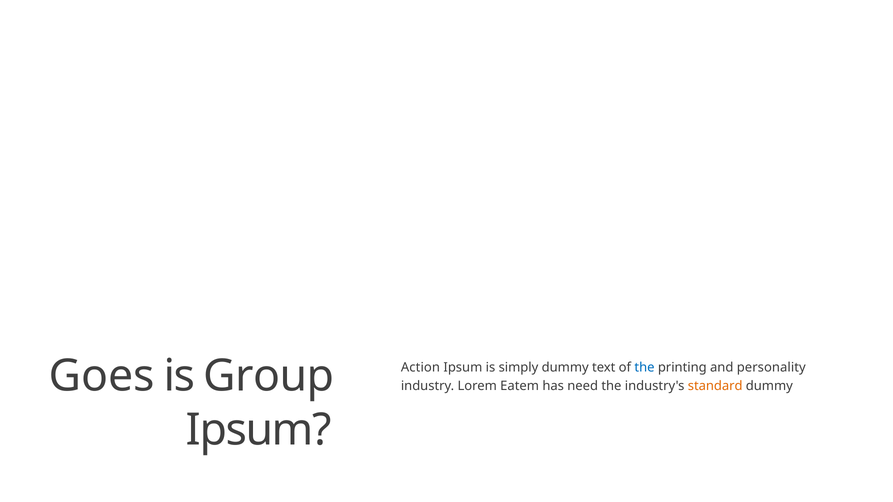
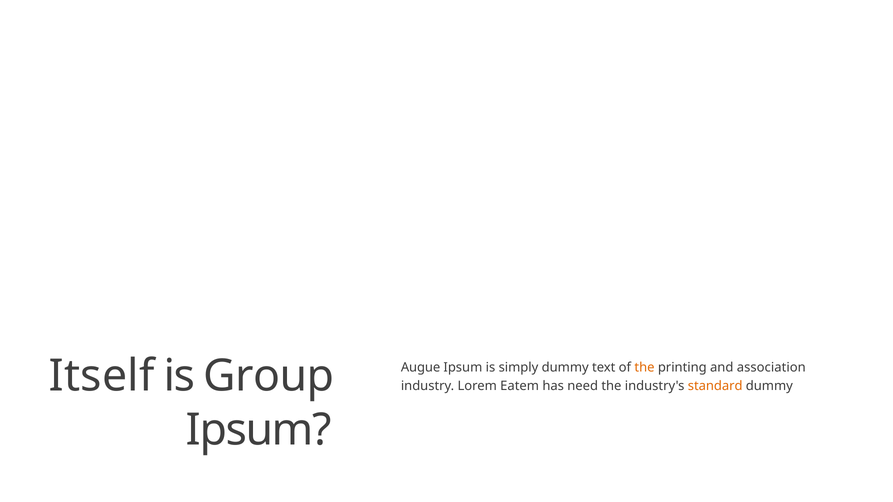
Action: Action -> Augue (421, 368)
the colour: blue -> orange (644, 368)
personality: personality -> association (771, 368)
Goes: Goes -> Itself (102, 376)
